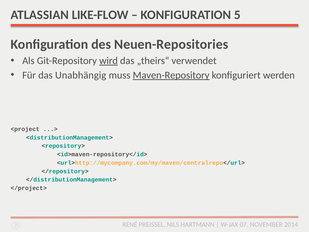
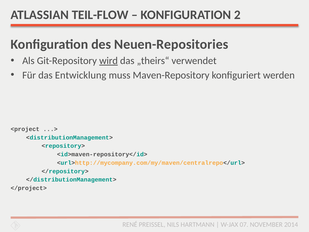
LIKE-FLOW: LIKE-FLOW -> TEIL-FLOW (100, 15)
5: 5 -> 2 (237, 15)
Unabhängig: Unabhängig -> Entwicklung (81, 75)
Maven-Repository underline: present -> none (171, 75)
